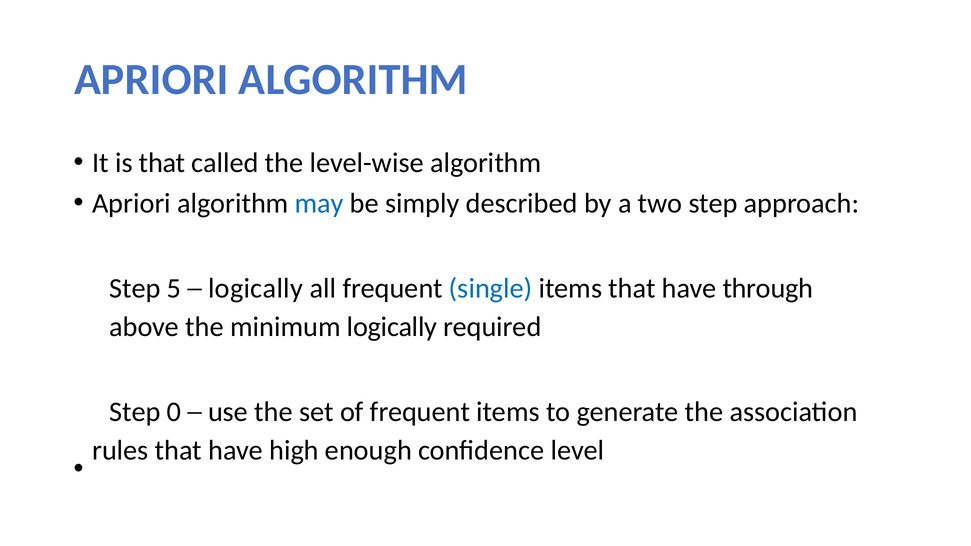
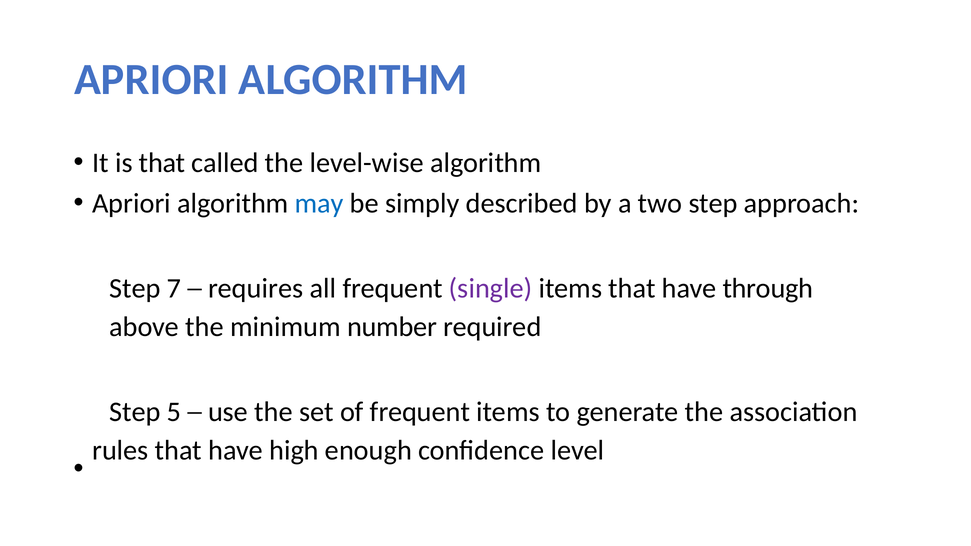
5: 5 -> 7 (174, 289)
logically: logically -> requires (256, 289)
single colour: blue -> purple (491, 289)
minimum logically: logically -> number (392, 327)
0: 0 -> 5 (174, 412)
